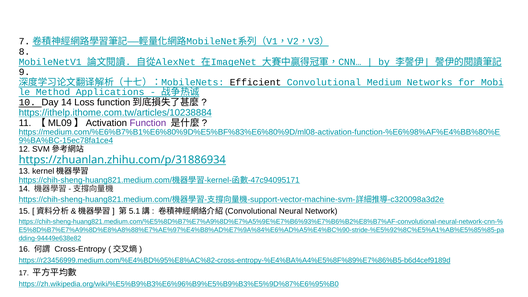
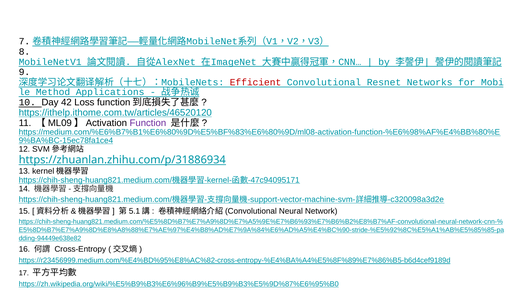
Efficient colour: black -> red (256, 82)
Medium: Medium -> Resnet (384, 82)
Day 14: 14 -> 42 (66, 102)
https://ithelp.ithome.com.tw/articles/10238884: https://ithelp.ithome.com.tw/articles/10238884 -> https://ithelp.ithome.com.tw/articles/46520120 (115, 113)
